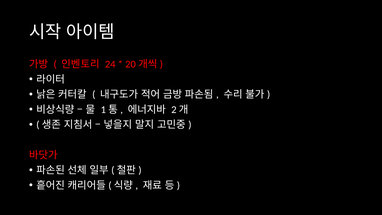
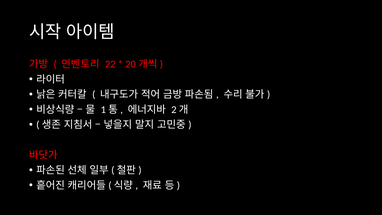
24: 24 -> 22 (110, 64)
